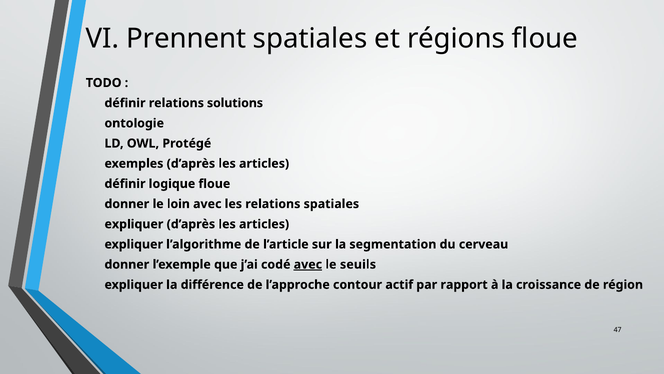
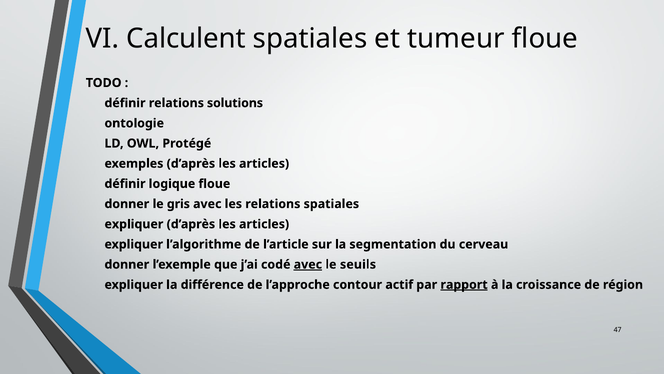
Prennent: Prennent -> Calculent (186, 38)
régions: régions -> tumeur (456, 38)
loin: loin -> gris (178, 204)
rapport underline: none -> present (464, 284)
